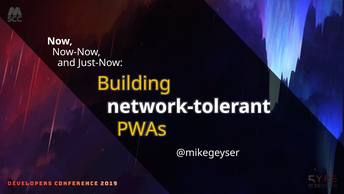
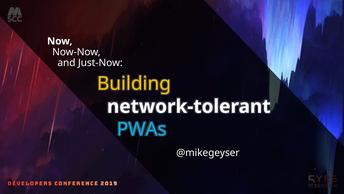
PWAs colour: yellow -> light blue (142, 129)
